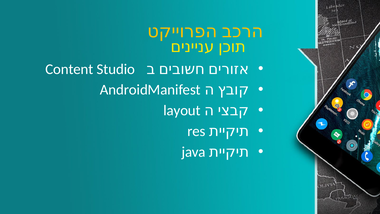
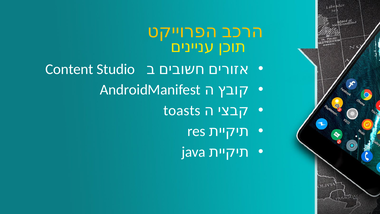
layout: layout -> toasts (182, 110)
